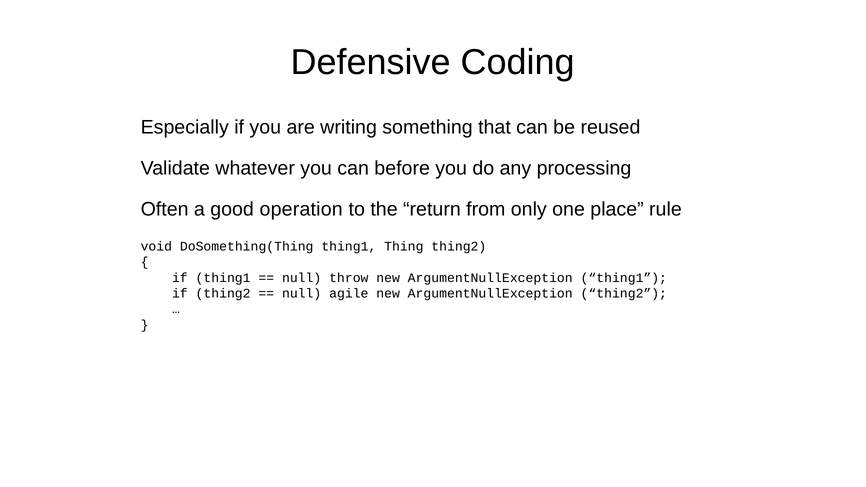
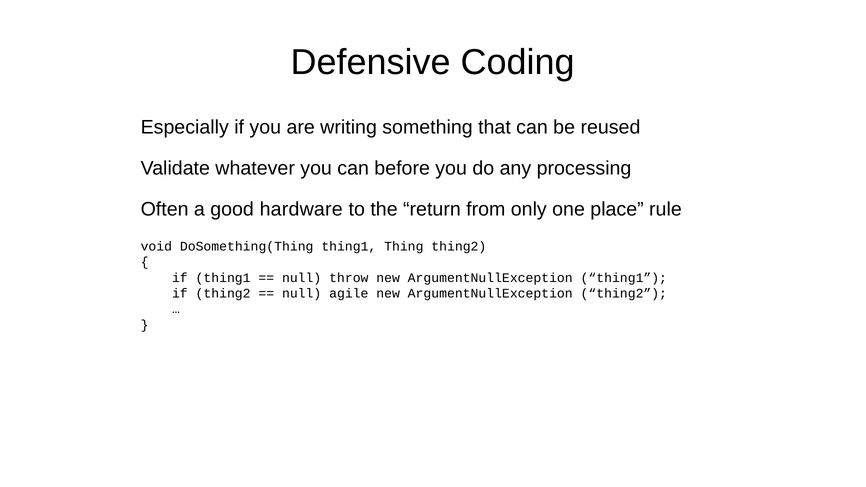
operation: operation -> hardware (301, 210)
